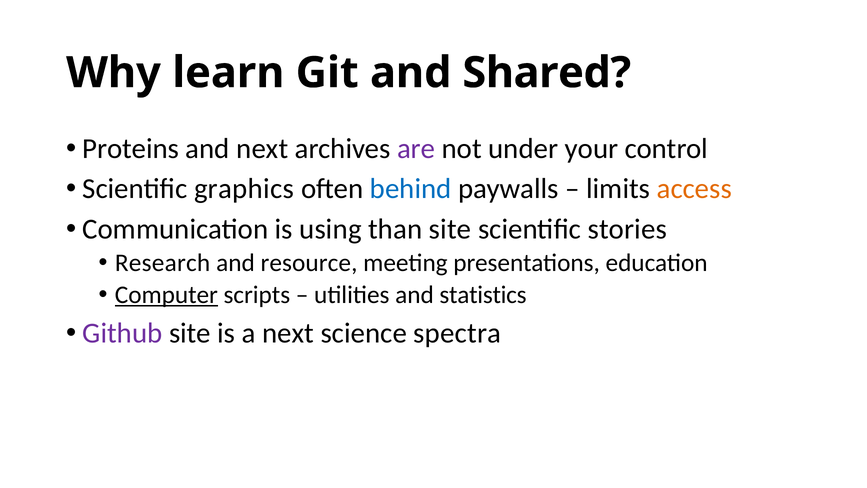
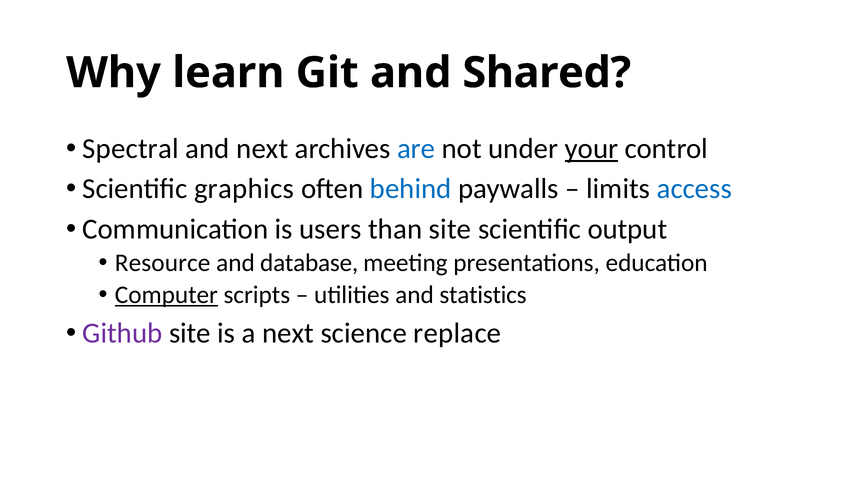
Proteins: Proteins -> Spectral (131, 149)
are colour: purple -> blue (416, 149)
your underline: none -> present (592, 149)
access colour: orange -> blue (694, 189)
using: using -> users (330, 229)
stories: stories -> output (627, 229)
Research: Research -> Resource (163, 263)
resource: resource -> database (309, 263)
spectra: spectra -> replace (457, 333)
